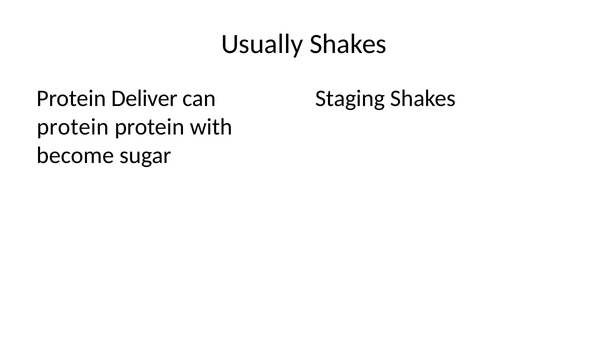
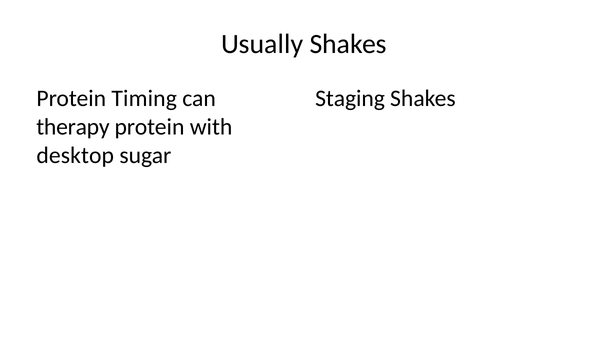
Deliver: Deliver -> Timing (144, 99)
protein: protein -> therapy (73, 127)
become: become -> desktop (75, 155)
